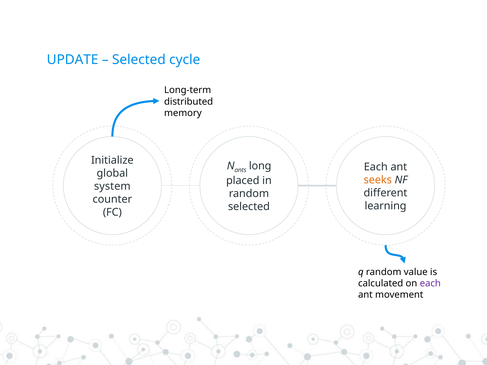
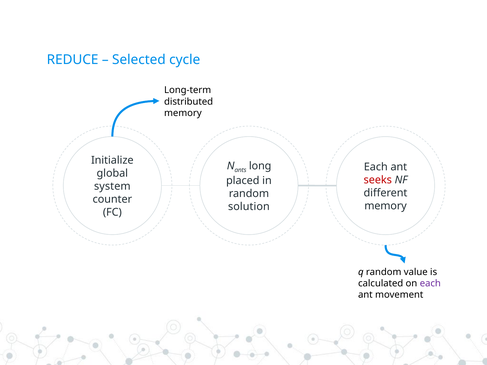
UPDATE: UPDATE -> REDUCE (73, 60)
seeks colour: orange -> red (378, 180)
learning: learning -> memory (386, 206)
selected: selected -> solution (249, 207)
